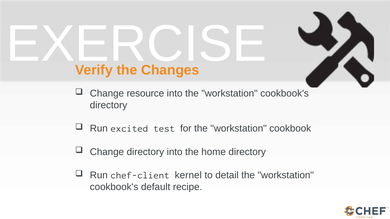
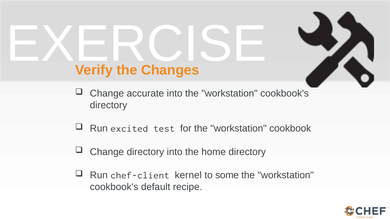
resource: resource -> accurate (145, 94)
detail: detail -> some (227, 175)
